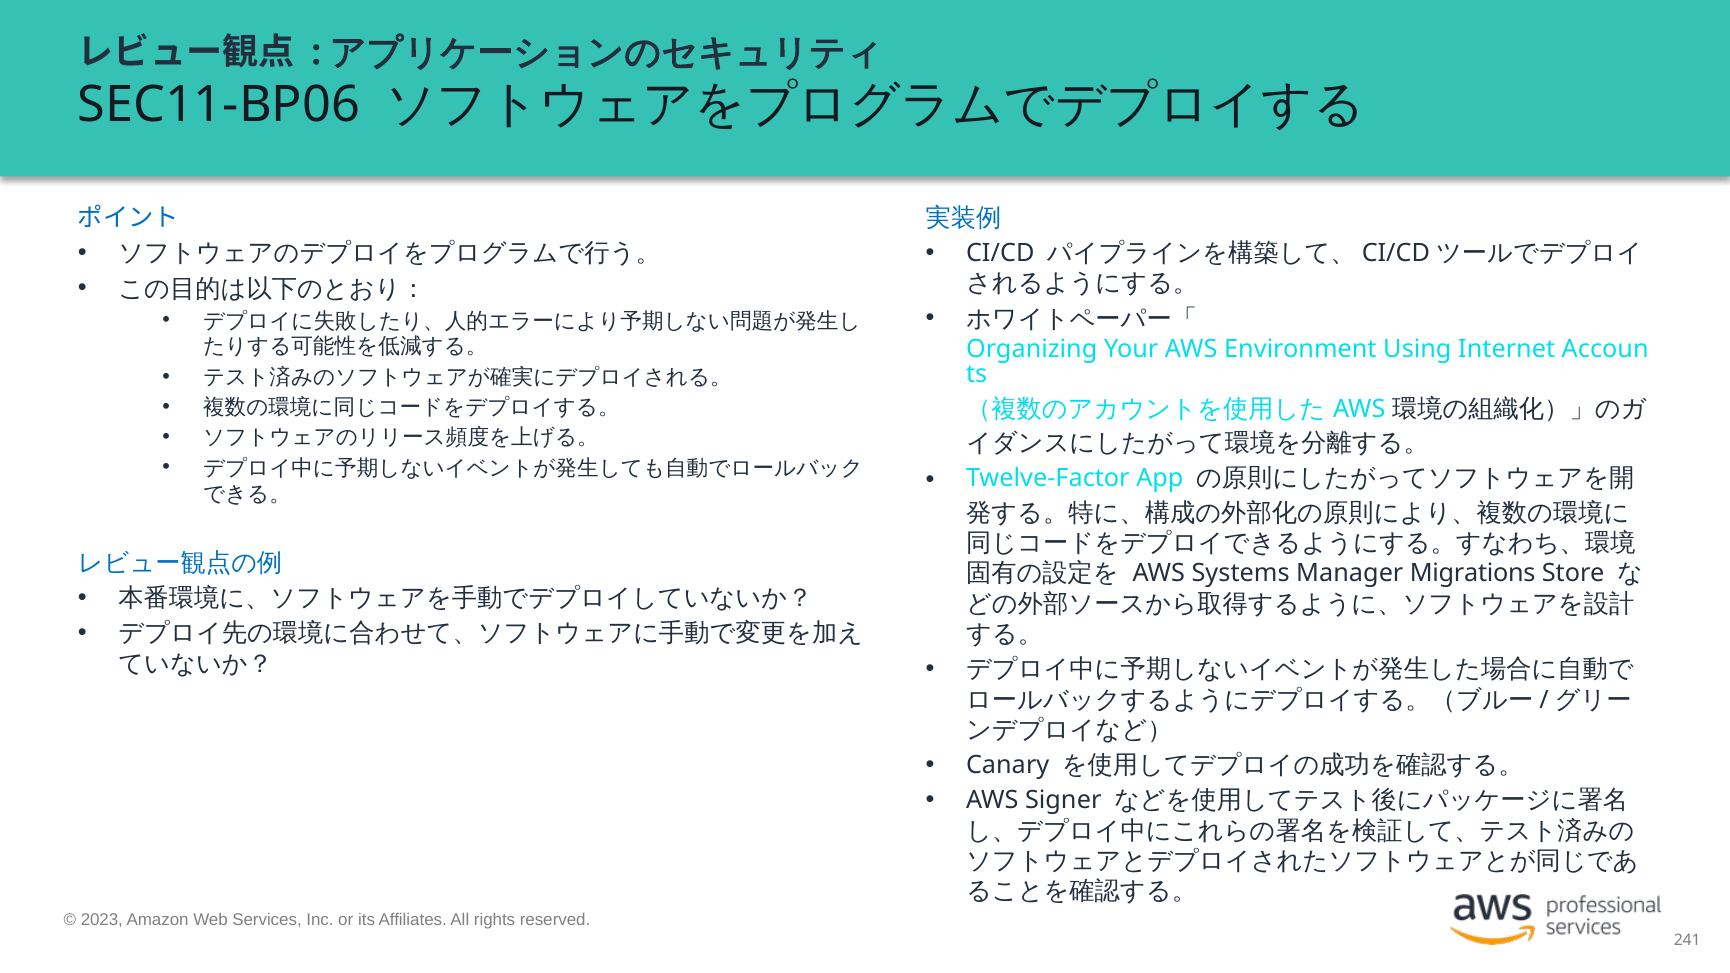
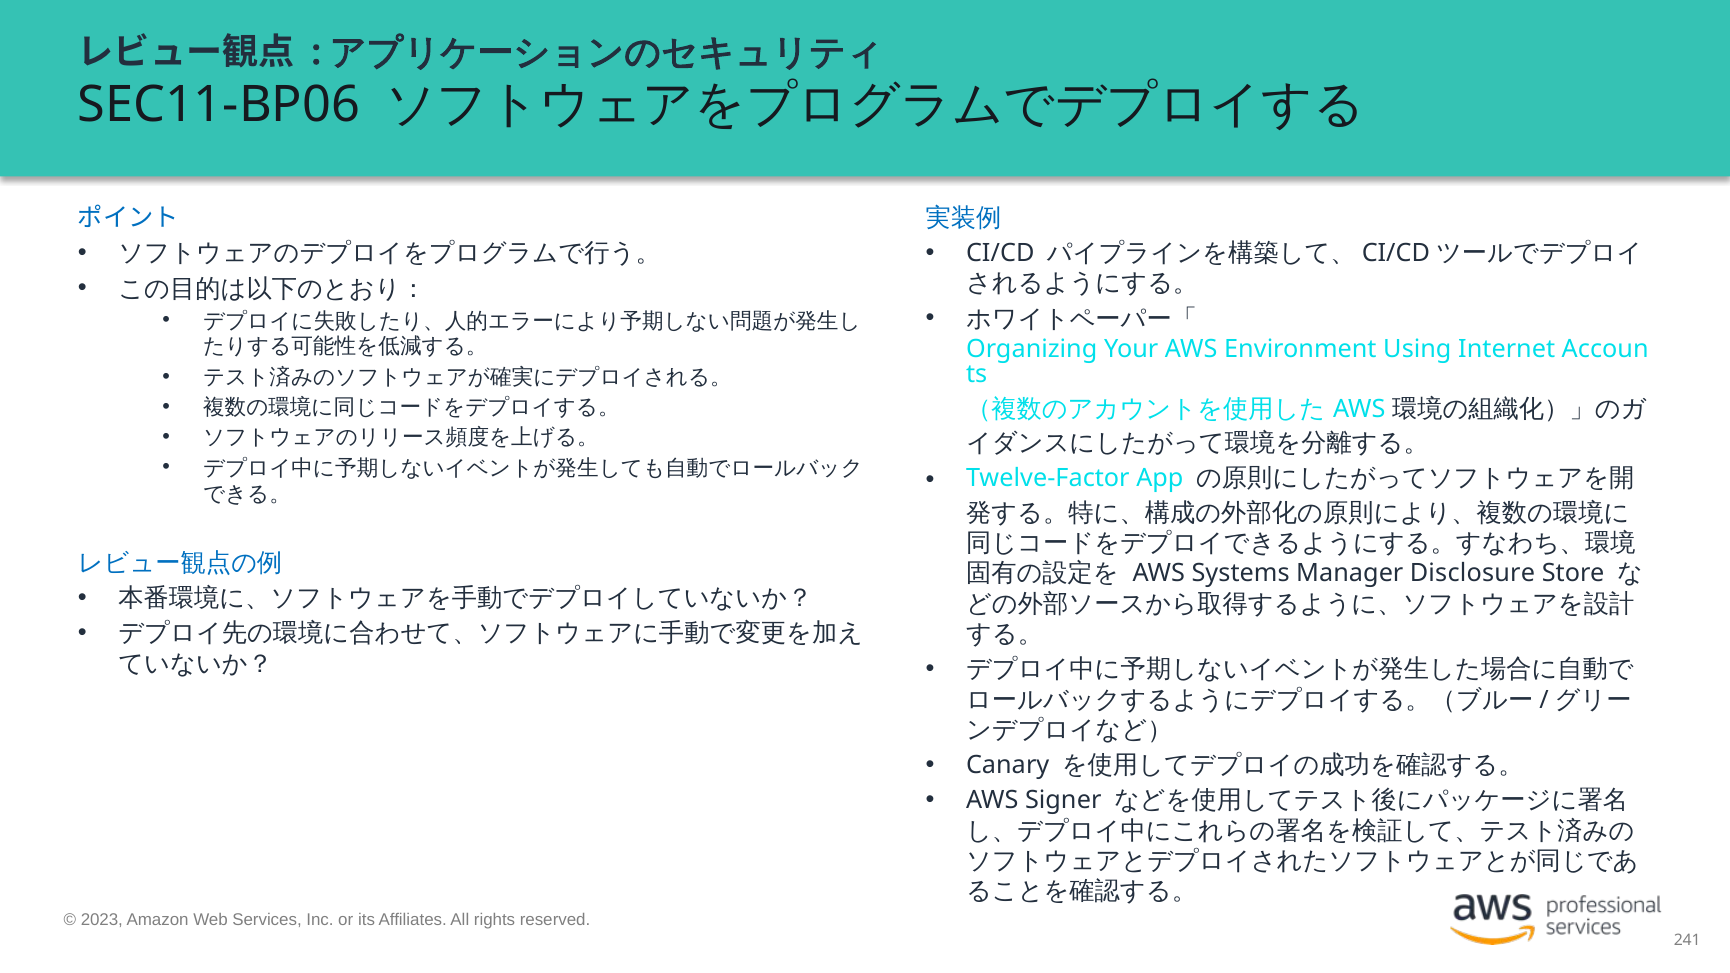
Migrations: Migrations -> Disclosure (1472, 574)
